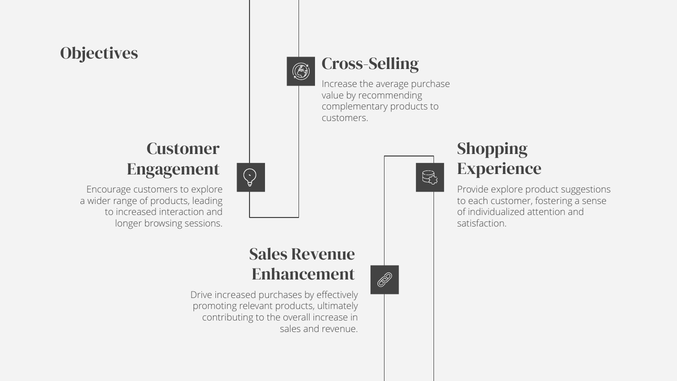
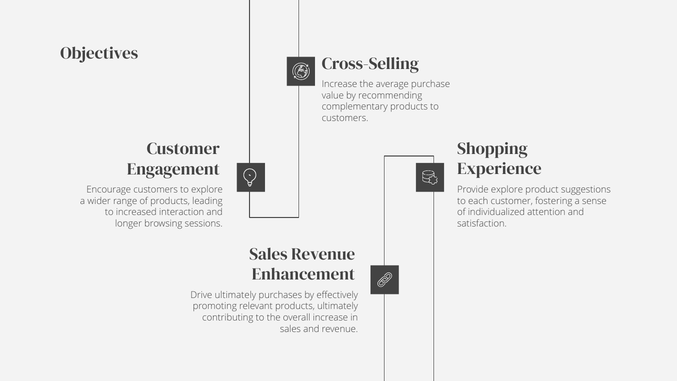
Drive increased: increased -> ultimately (235, 295)
